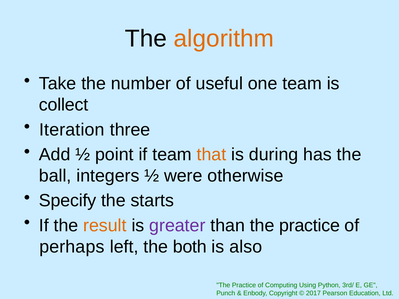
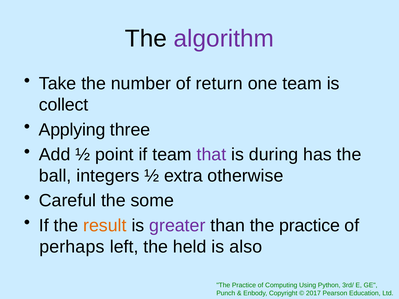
algorithm colour: orange -> purple (224, 39)
useful: useful -> return (219, 84)
Iteration: Iteration -> Applying (72, 130)
that colour: orange -> purple (211, 155)
were: were -> extra (183, 176)
Specify: Specify -> Careful (67, 201)
starts: starts -> some (152, 201)
both: both -> held (190, 247)
